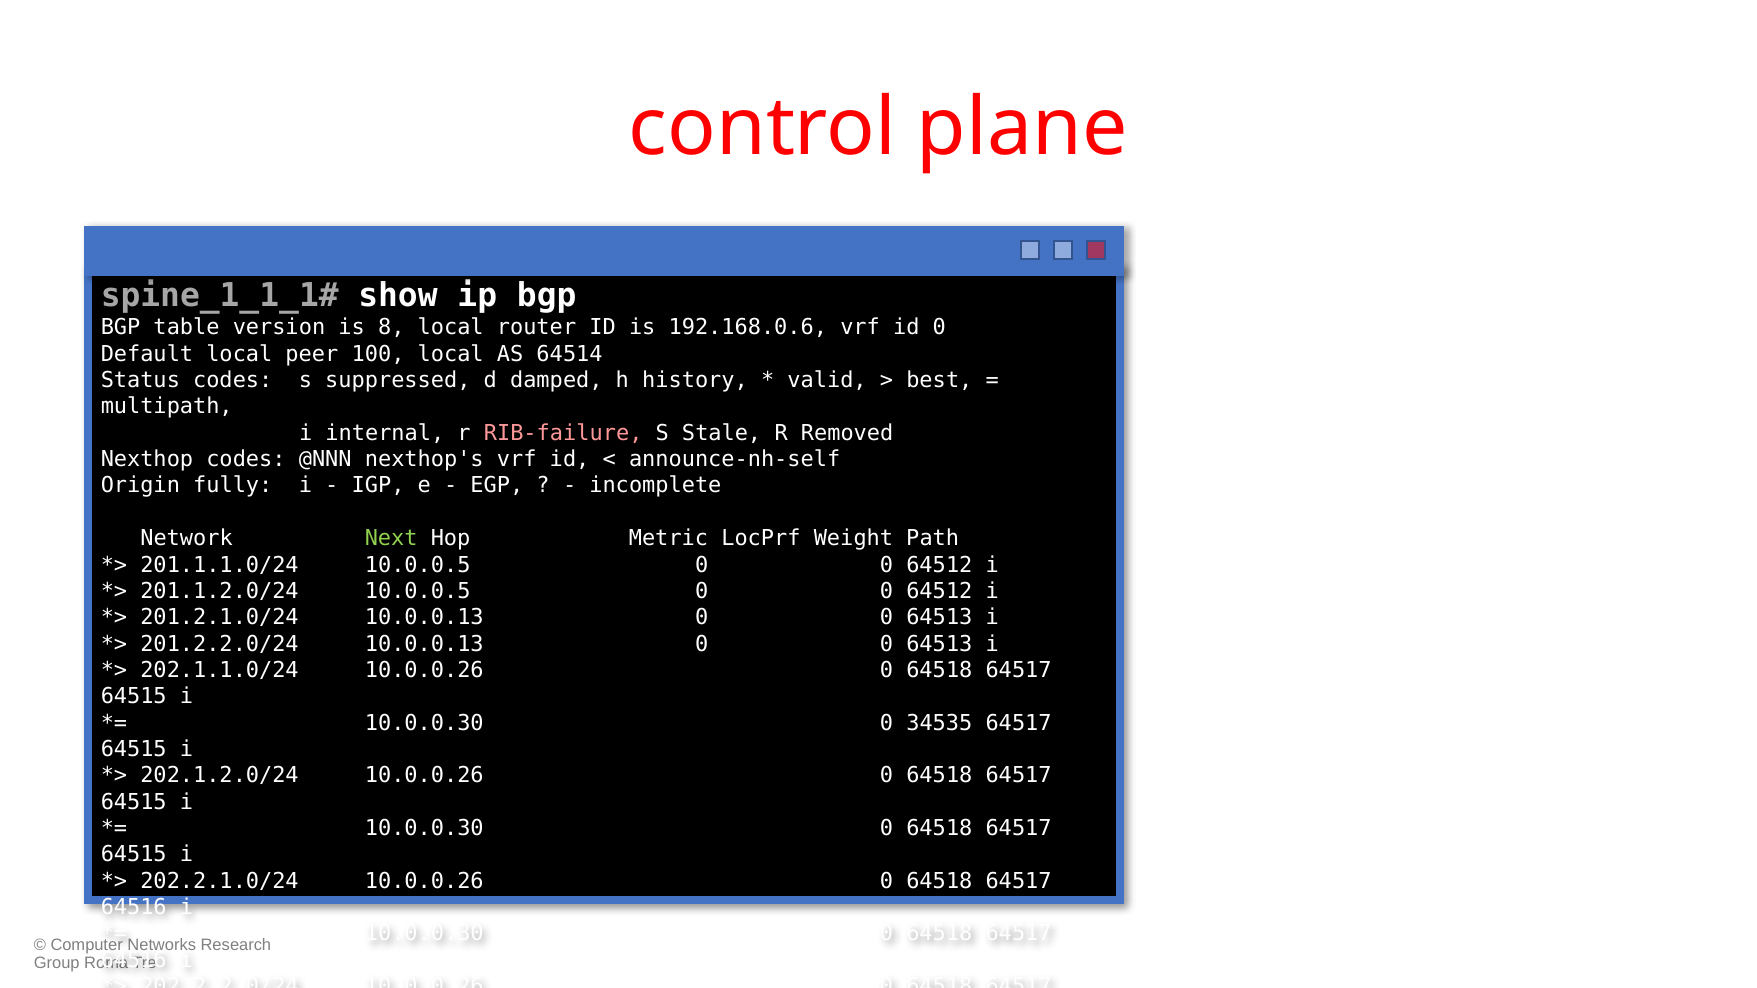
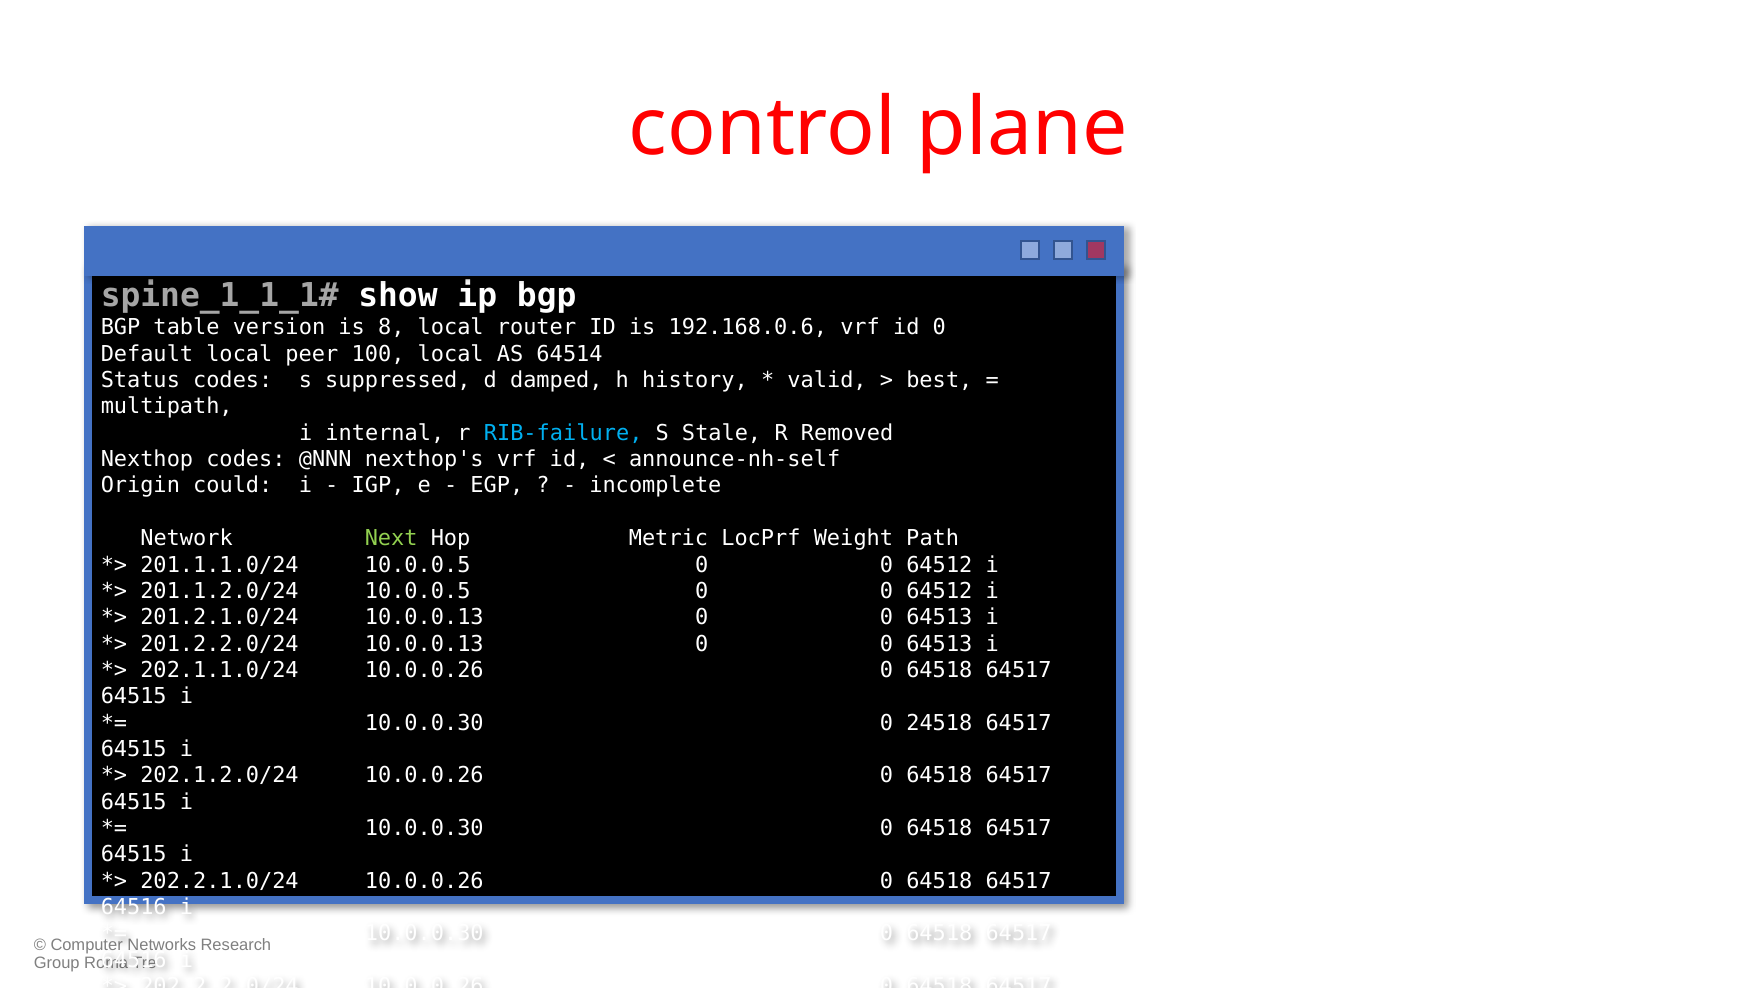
RIB-failure colour: pink -> light blue (563, 433)
fully: fully -> could (233, 486)
34535: 34535 -> 24518 (939, 723)
